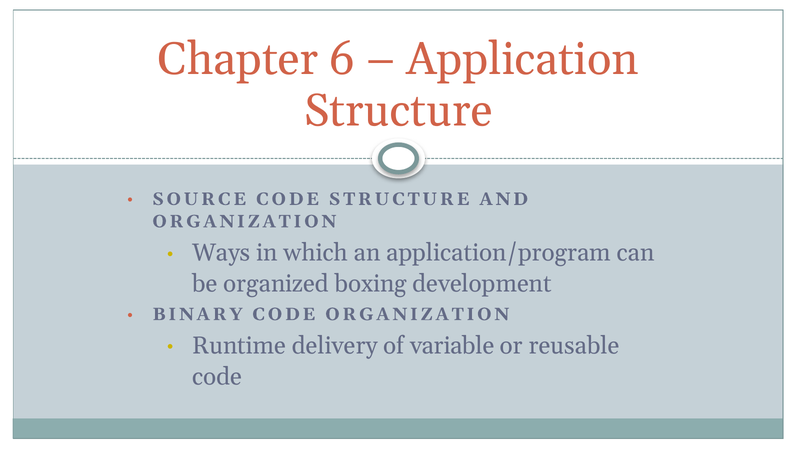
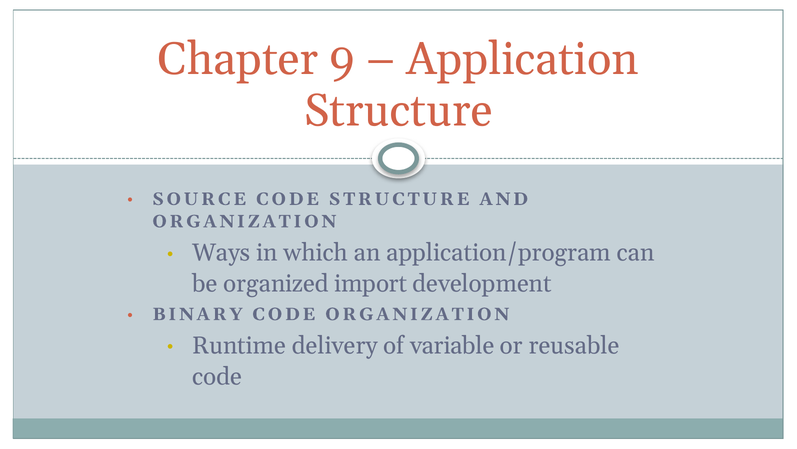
6: 6 -> 9 (342, 59)
boxing: boxing -> import (371, 283)
